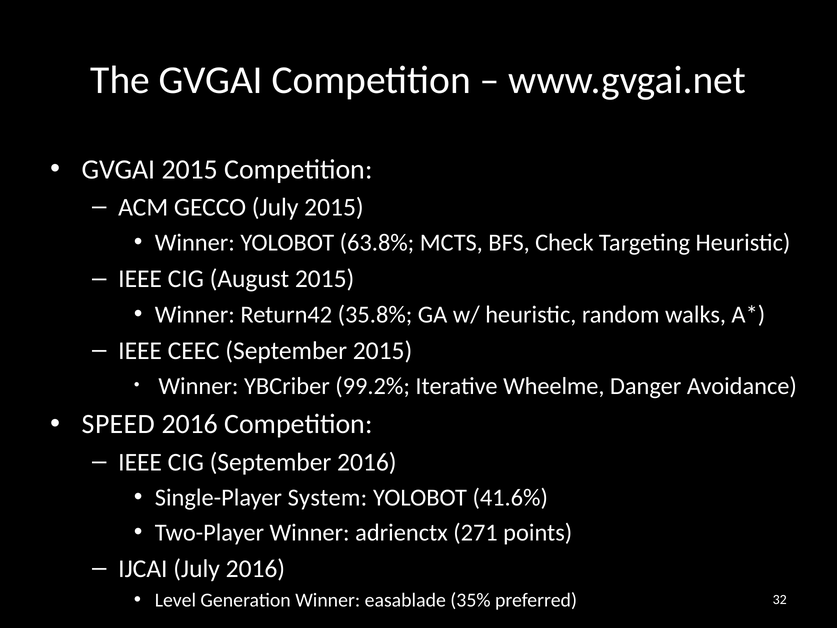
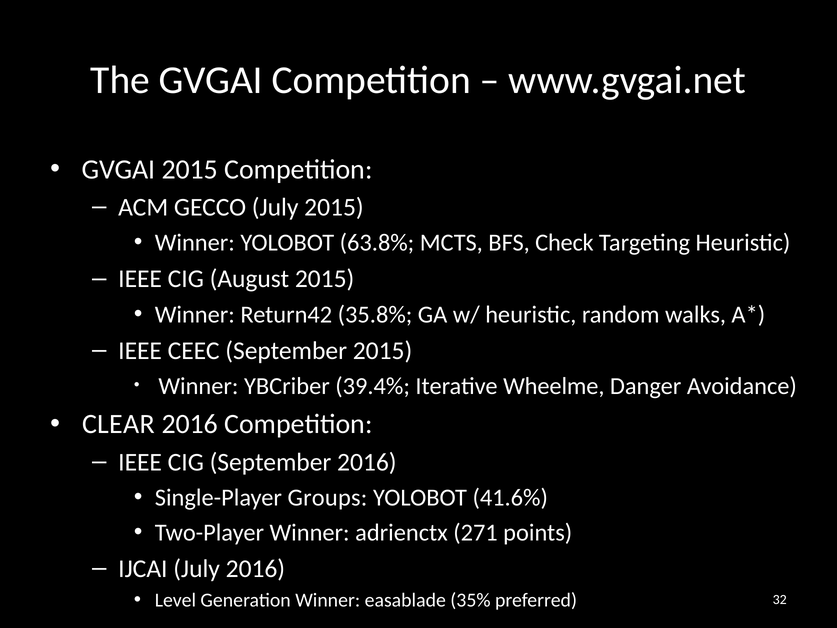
99.2%: 99.2% -> 39.4% (373, 386)
SPEED: SPEED -> CLEAR (118, 424)
System: System -> Groups (327, 498)
